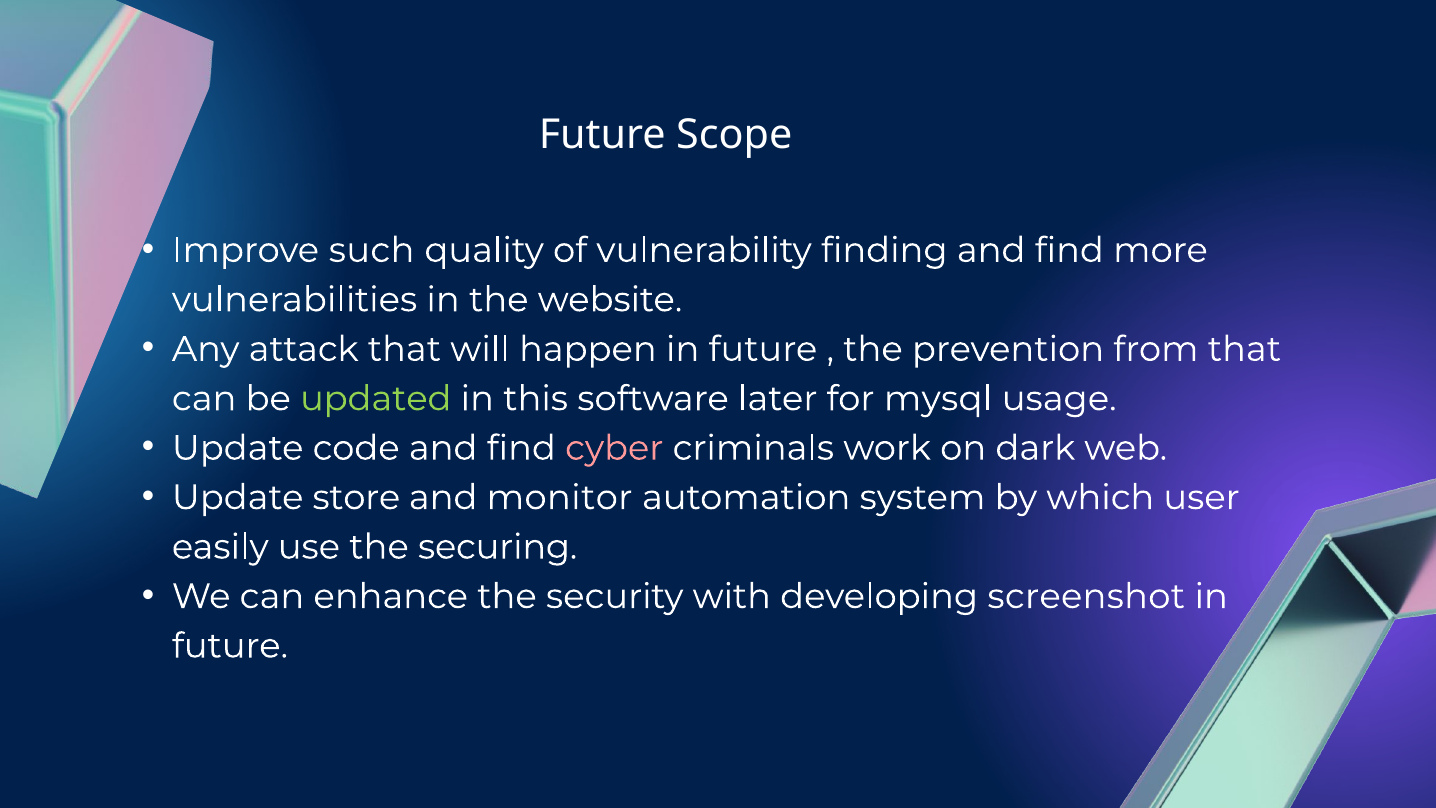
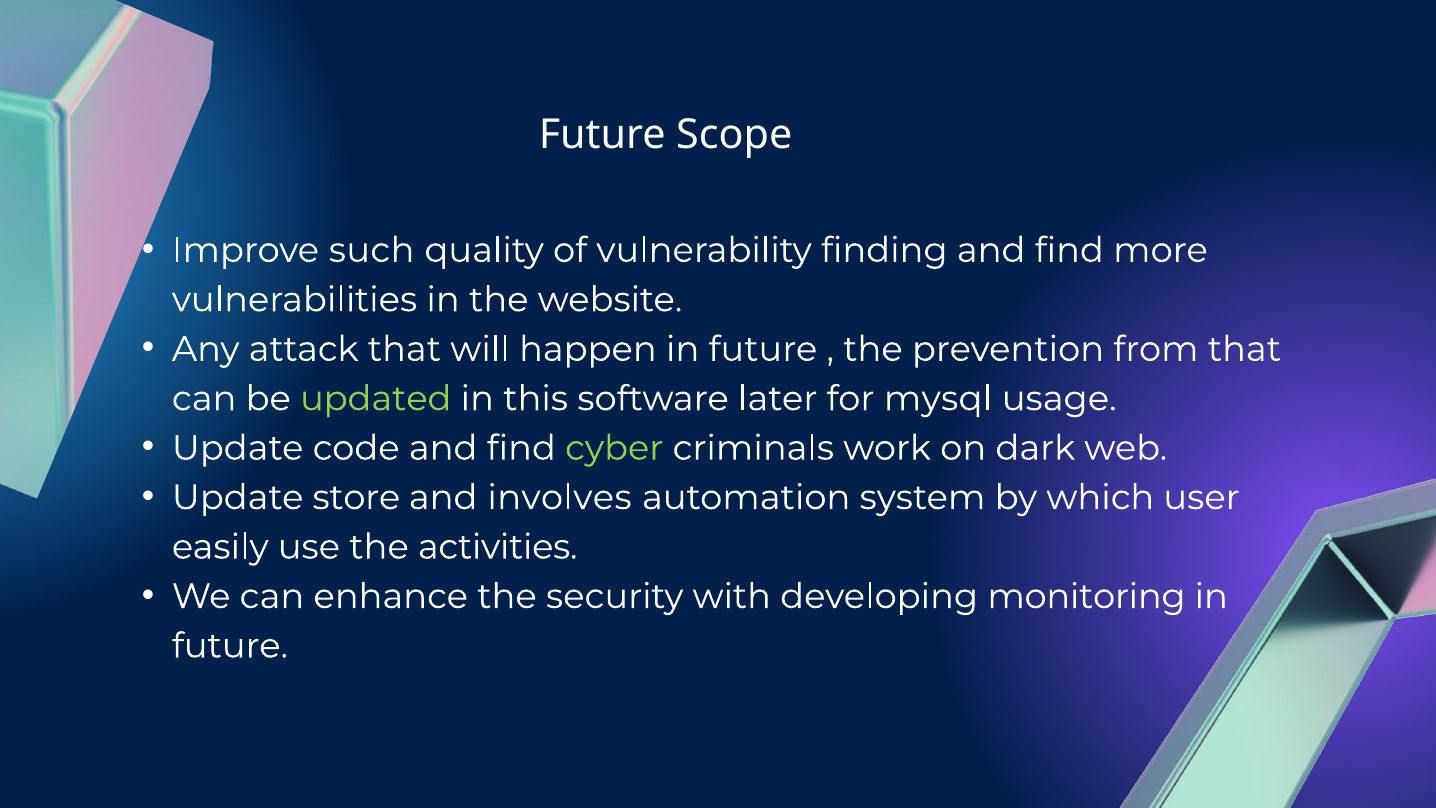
cyber colour: pink -> light green (614, 448)
monitor: monitor -> involves (560, 497)
securing: securing -> activities (498, 547)
screenshot: screenshot -> monitoring (1086, 596)
